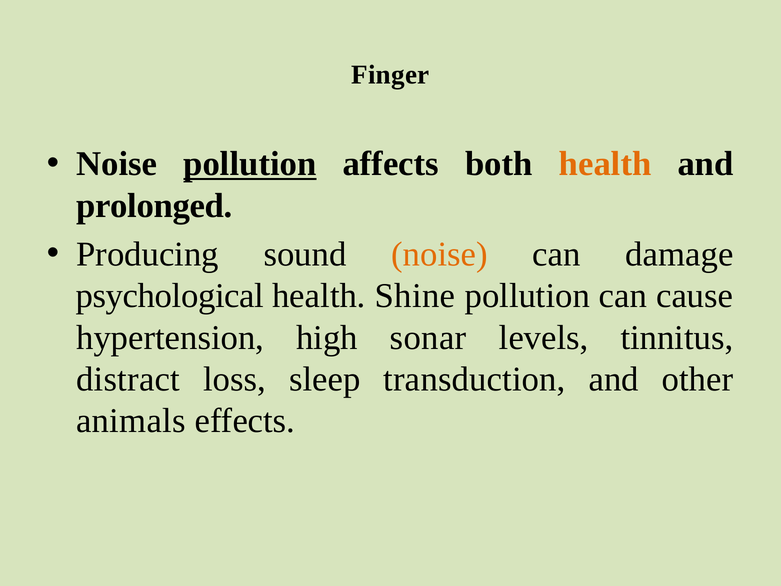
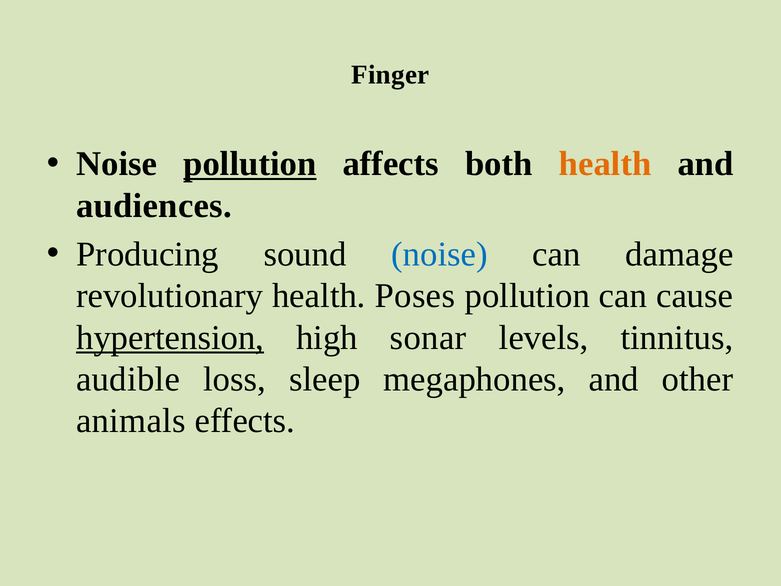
prolonged: prolonged -> audiences (154, 206)
noise colour: orange -> blue (440, 254)
psychological: psychological -> revolutionary (170, 296)
Shine: Shine -> Poses (415, 296)
hypertension underline: none -> present (170, 337)
distract: distract -> audible (128, 379)
transduction: transduction -> megaphones (475, 379)
